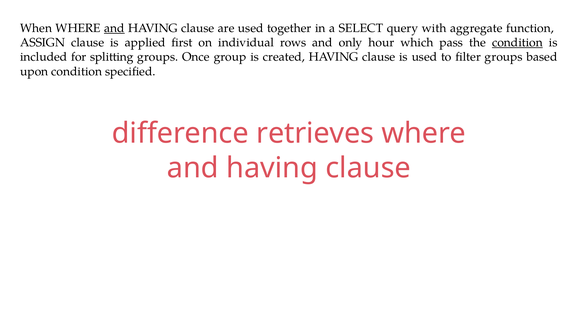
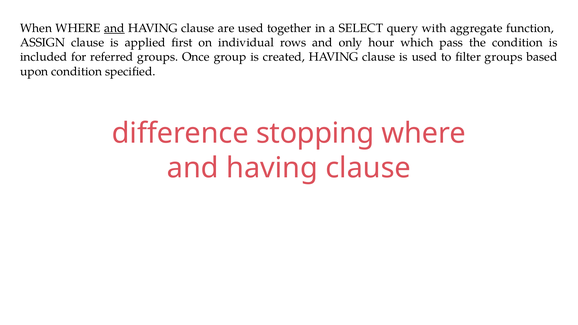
condition underline: present -> none (517, 43)
splitting: splitting -> referred (112, 57)
retrieves: retrieves -> stopping (315, 133)
